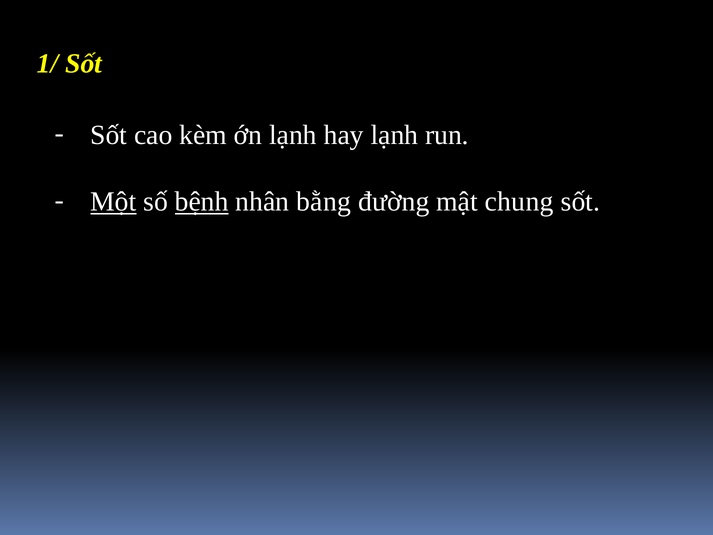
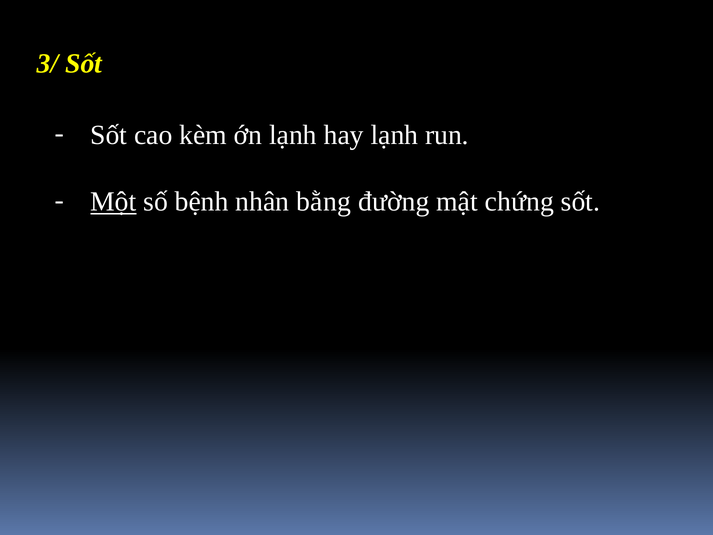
1/: 1/ -> 3/ (48, 64)
bệnh underline: present -> none (202, 202)
chung: chung -> chứng (519, 202)
